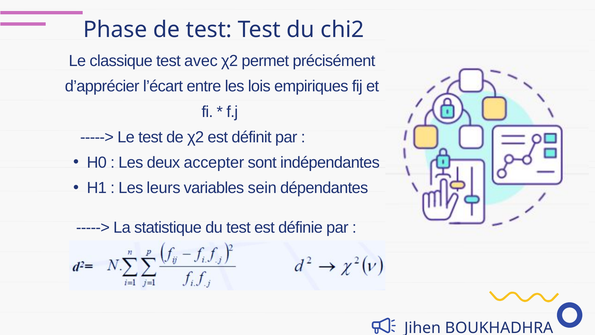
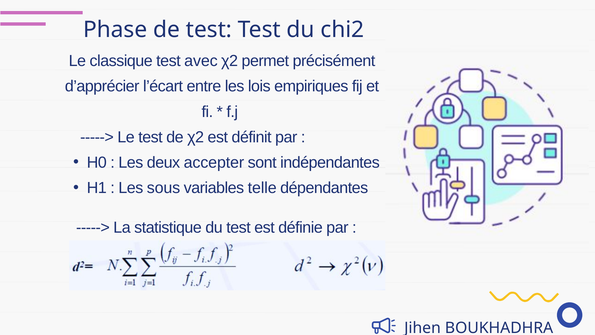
leurs: leurs -> sous (164, 188)
sein: sein -> telle (262, 188)
